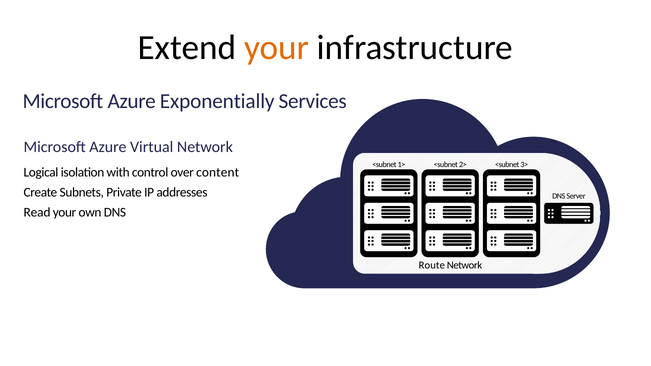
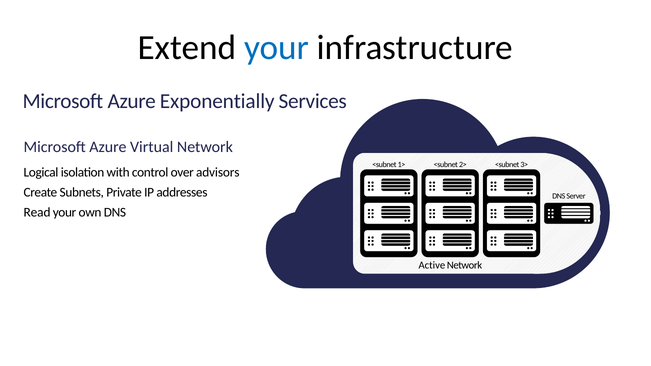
your colour: orange -> blue (277, 48)
content: content -> advisors (218, 172)
Route: Route -> Active (432, 265)
